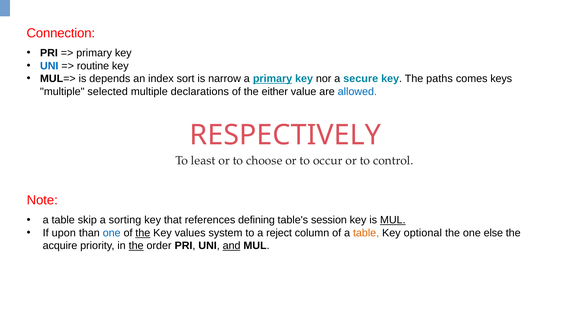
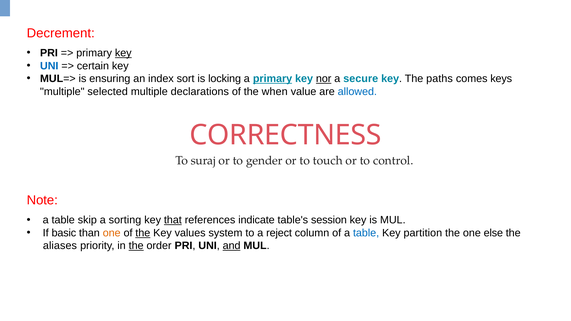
Connection: Connection -> Decrement (61, 33)
key underline: none -> present (123, 53)
routine: routine -> certain (93, 66)
depends: depends -> ensuring (110, 79)
narrow: narrow -> locking (225, 79)
nor underline: none -> present (324, 79)
either: either -> when (275, 92)
RESPECTIVELY: RESPECTIVELY -> CORRECTNESS (285, 135)
least: least -> suraj (203, 161)
choose: choose -> gender (264, 161)
occur: occur -> touch (328, 161)
that underline: none -> present (173, 220)
defining: defining -> indicate (256, 220)
MUL underline: present -> none (393, 220)
upon: upon -> basic (64, 233)
one colour: blue -> orange (112, 233)
table colour: orange -> blue (366, 233)
optional: optional -> partition (423, 233)
acquire: acquire -> aliases (60, 246)
